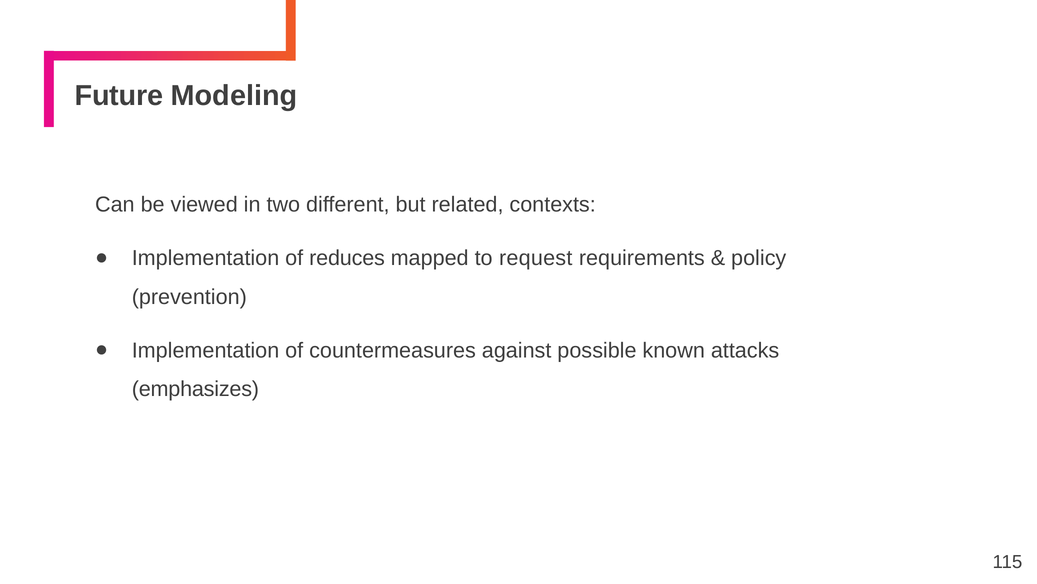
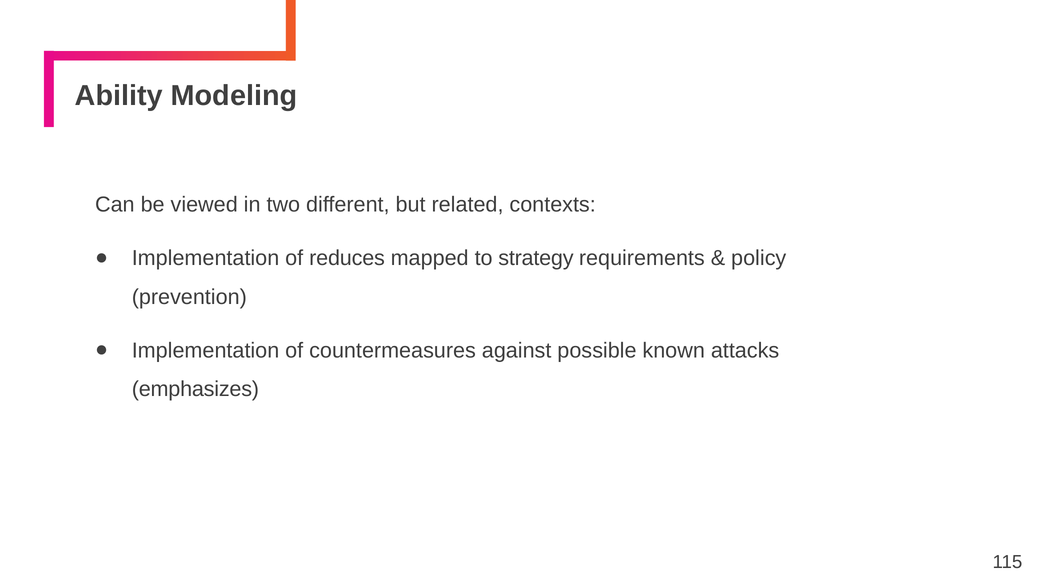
Future: Future -> Ability (119, 96)
request: request -> strategy (536, 258)
